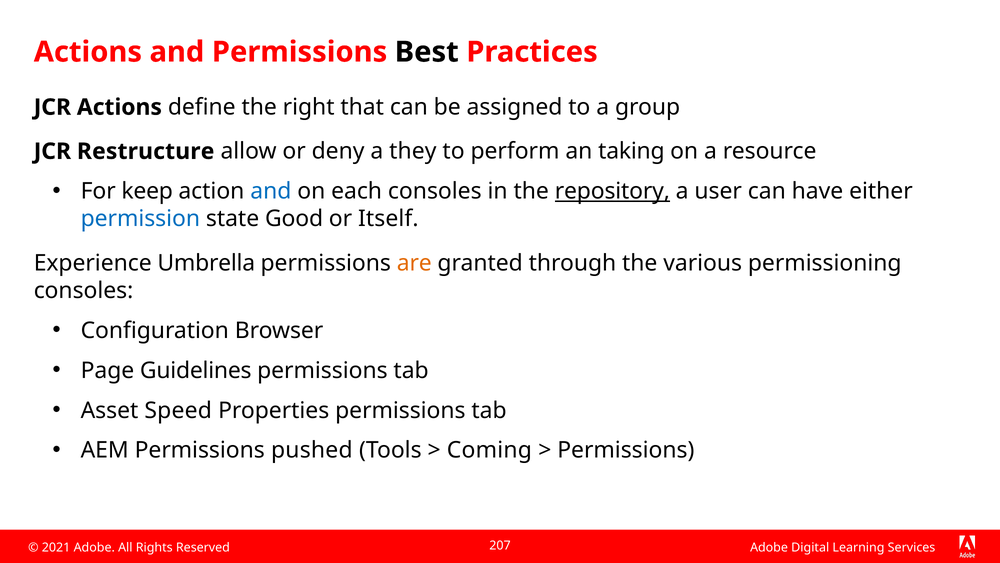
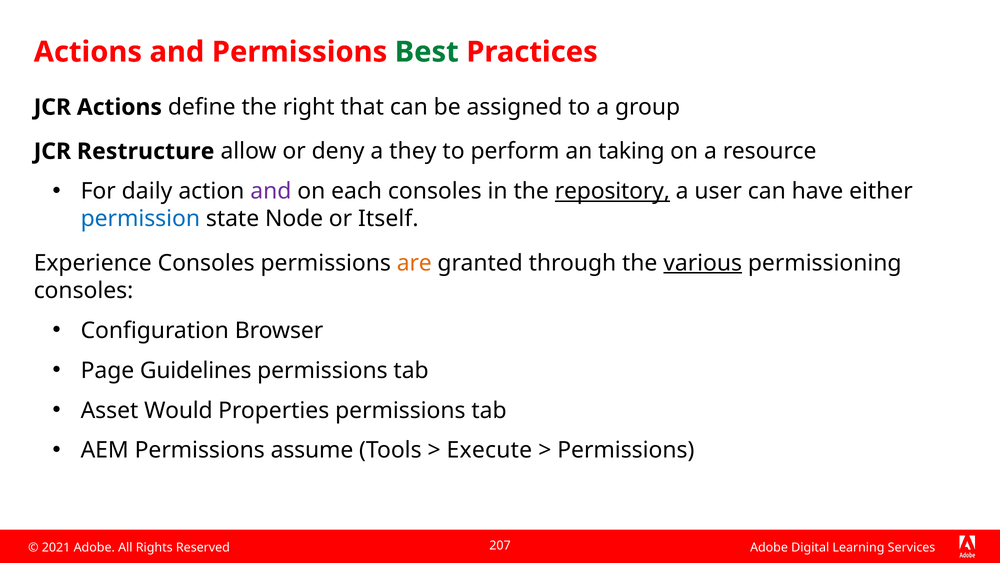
Best colour: black -> green (427, 52)
keep: keep -> daily (147, 191)
and colour: blue -> purple (271, 191)
Good: Good -> Node (294, 219)
Experience Umbrella: Umbrella -> Consoles (206, 263)
various underline: none -> present (703, 263)
Speed: Speed -> Would (178, 410)
pushed: pushed -> assume (312, 450)
Coming: Coming -> Execute (489, 450)
